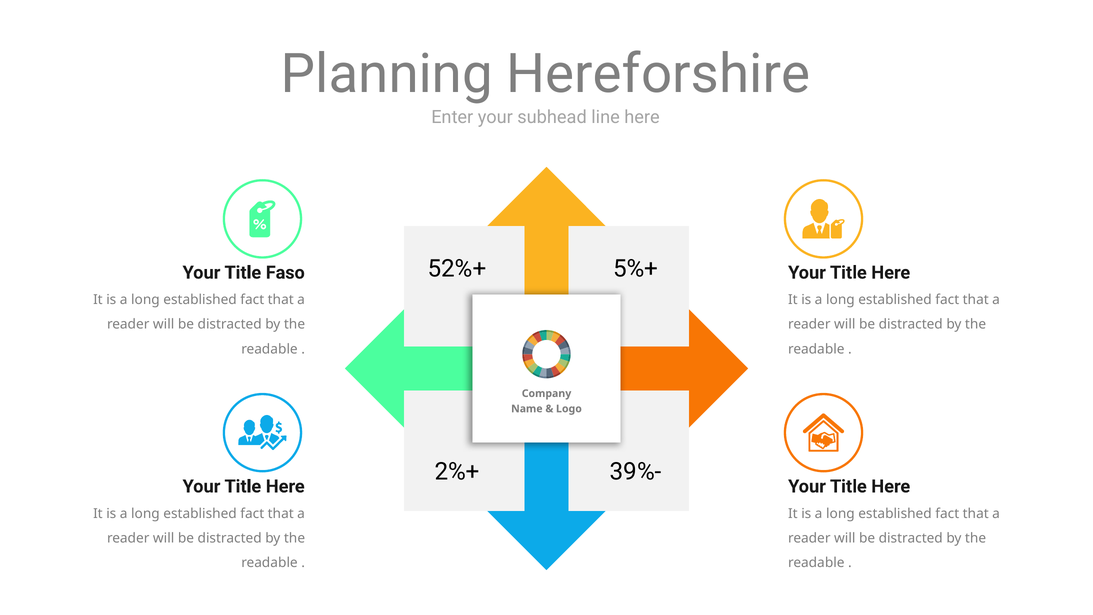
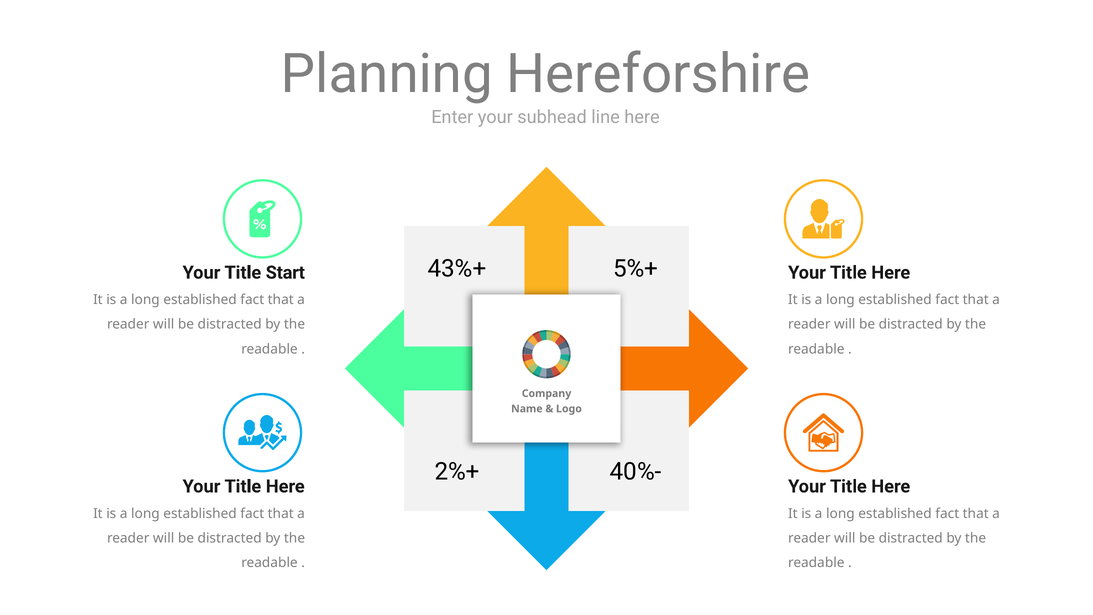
52%+: 52%+ -> 43%+ (457, 269)
Faso: Faso -> Start (285, 273)
39%-: 39%- -> 40%- (636, 471)
